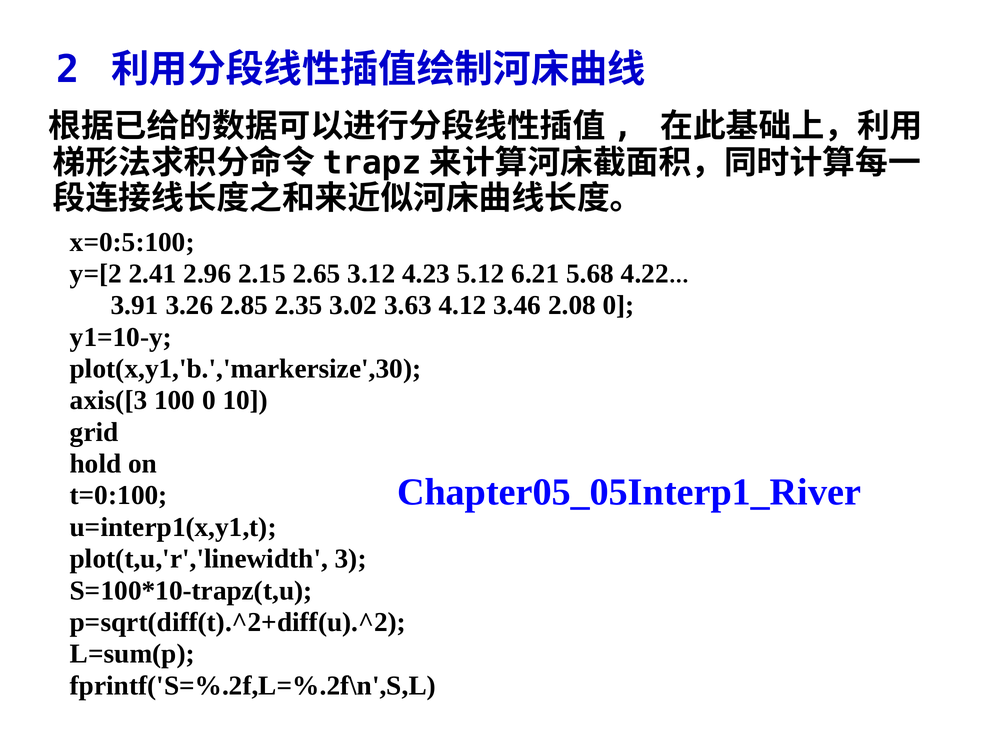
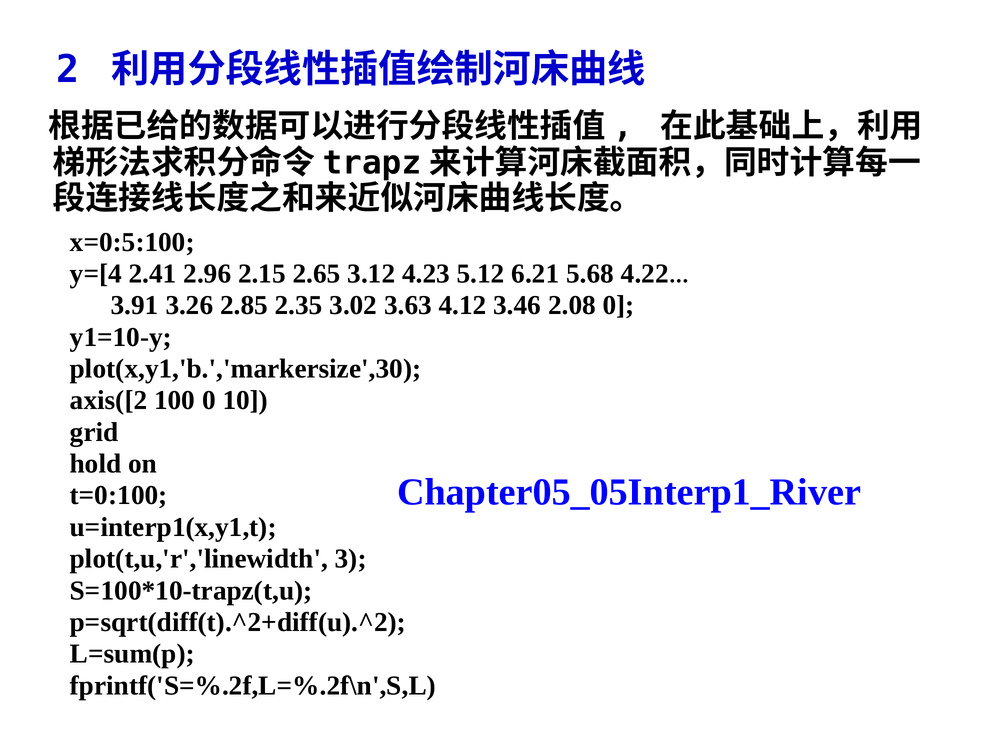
y=[2: y=[2 -> y=[4 (96, 274)
axis([3: axis([3 -> axis([2 (109, 401)
